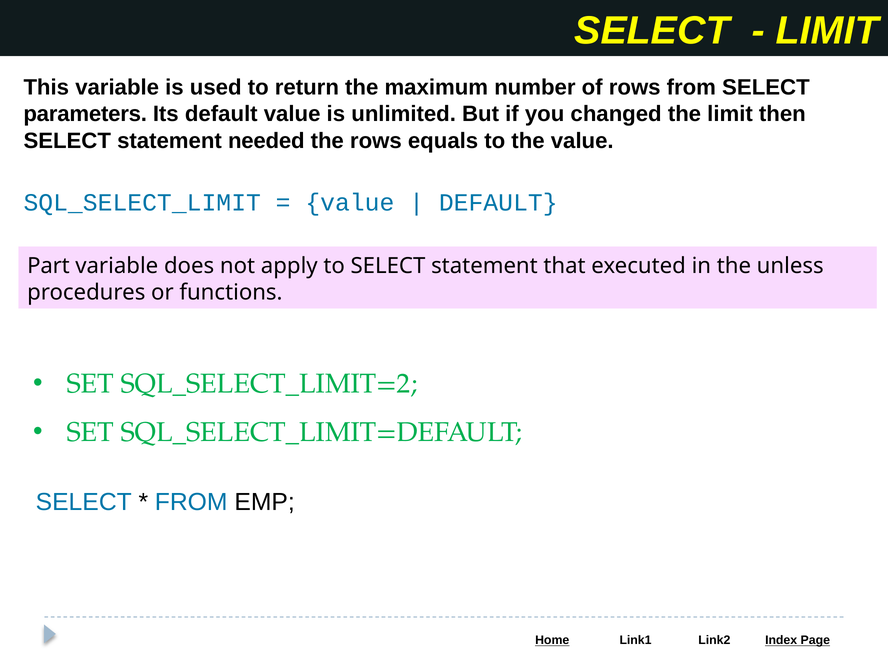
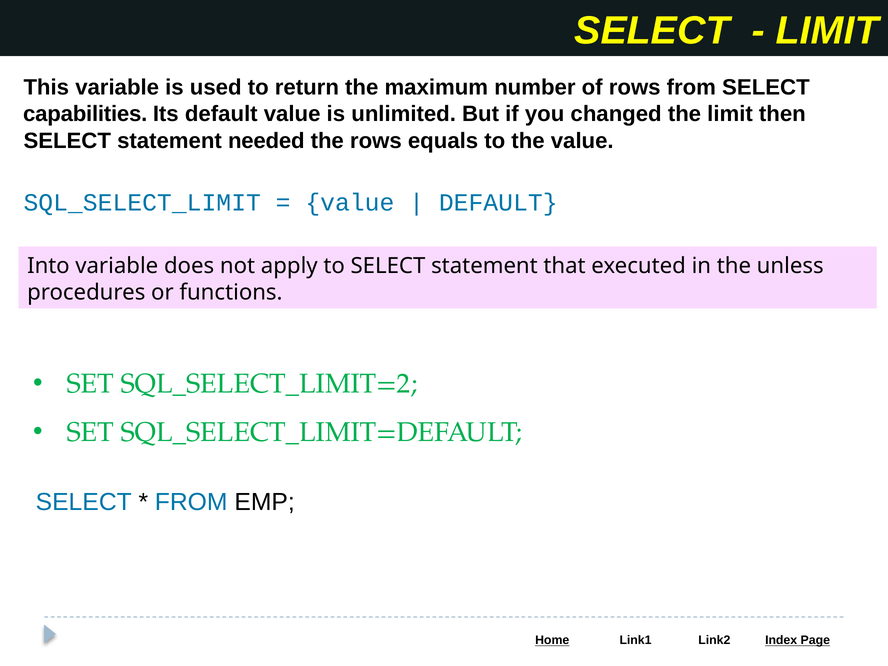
parameters: parameters -> capabilities (85, 114)
Part: Part -> Into (48, 266)
